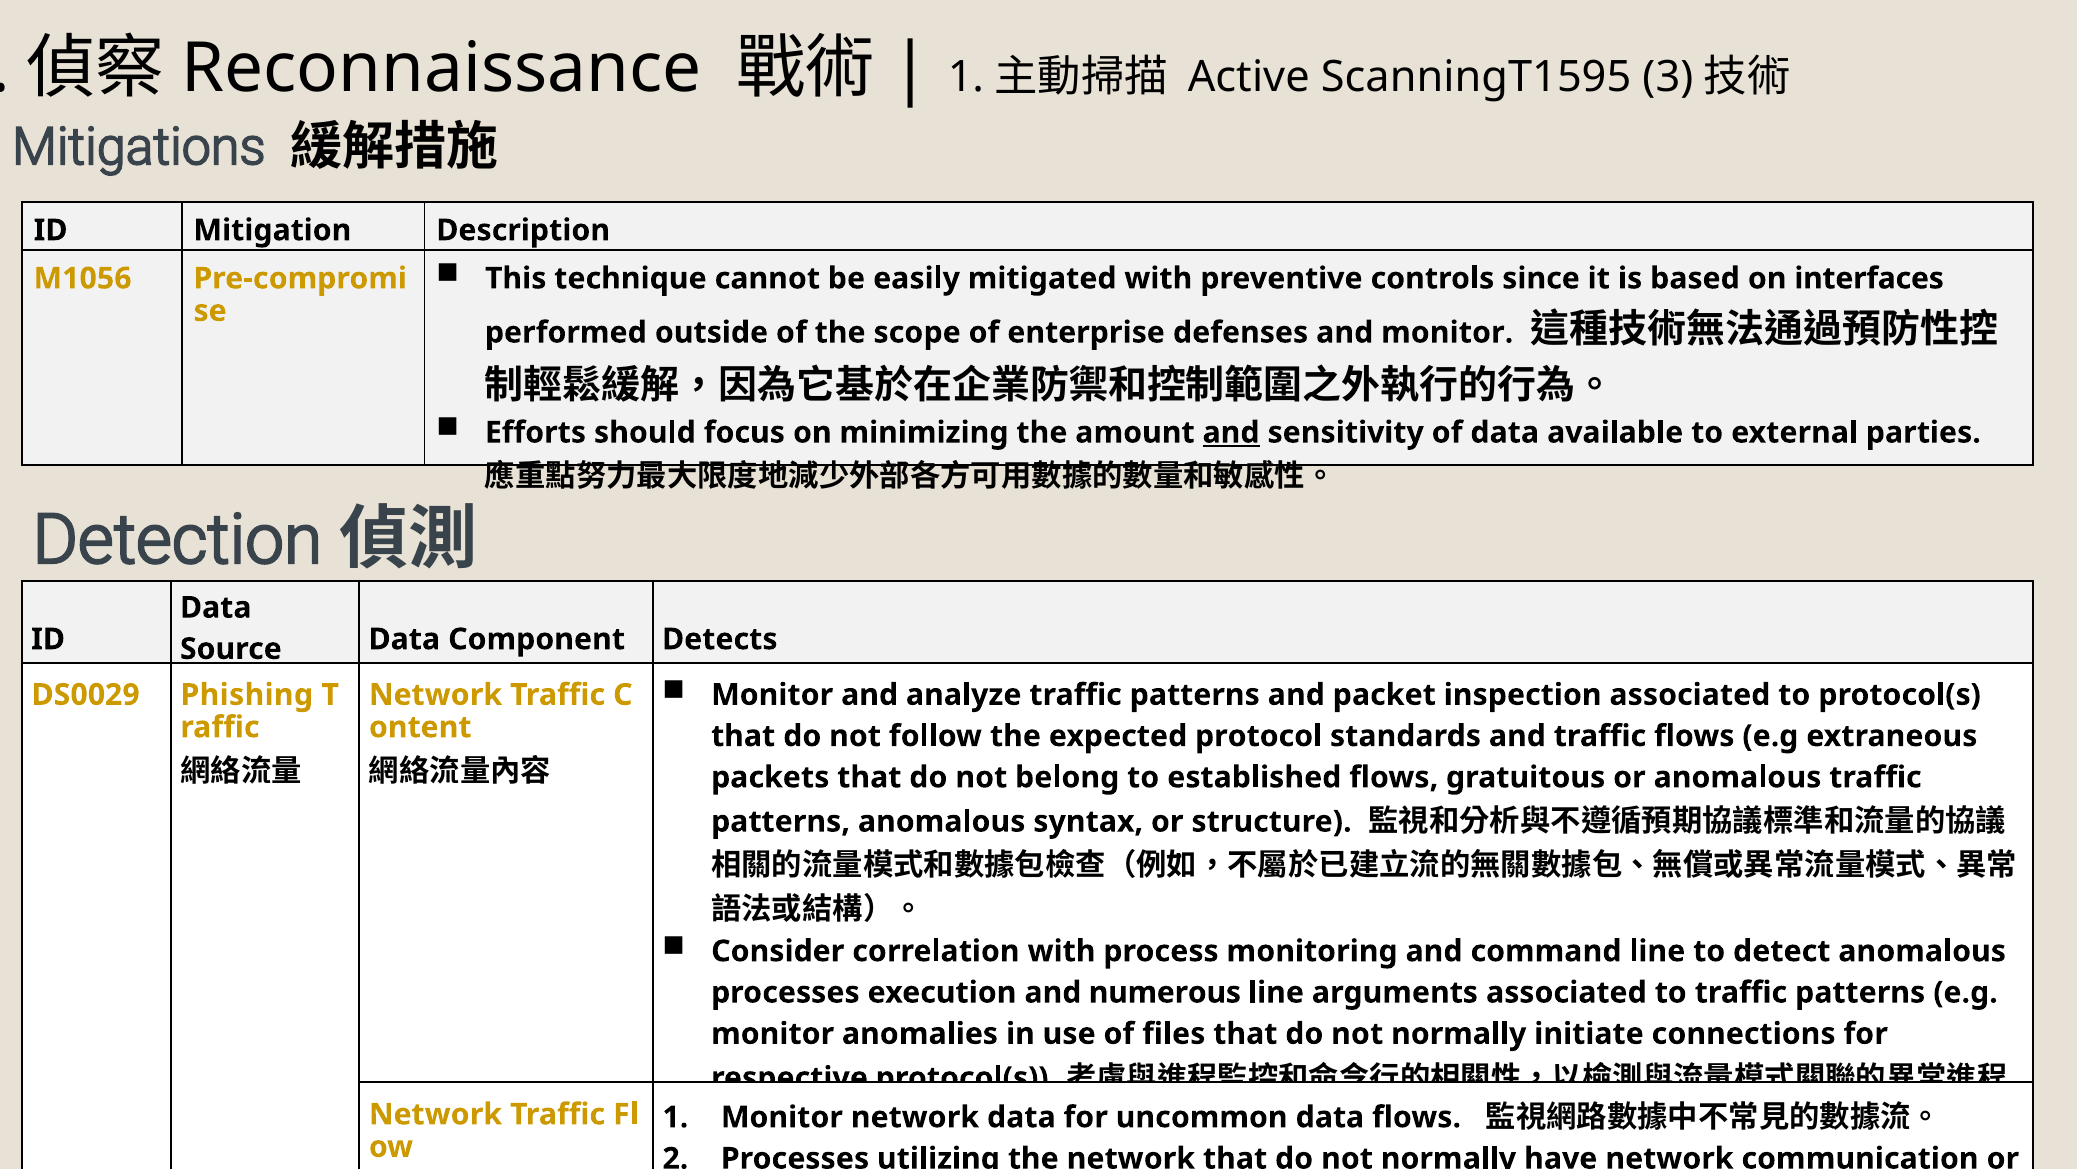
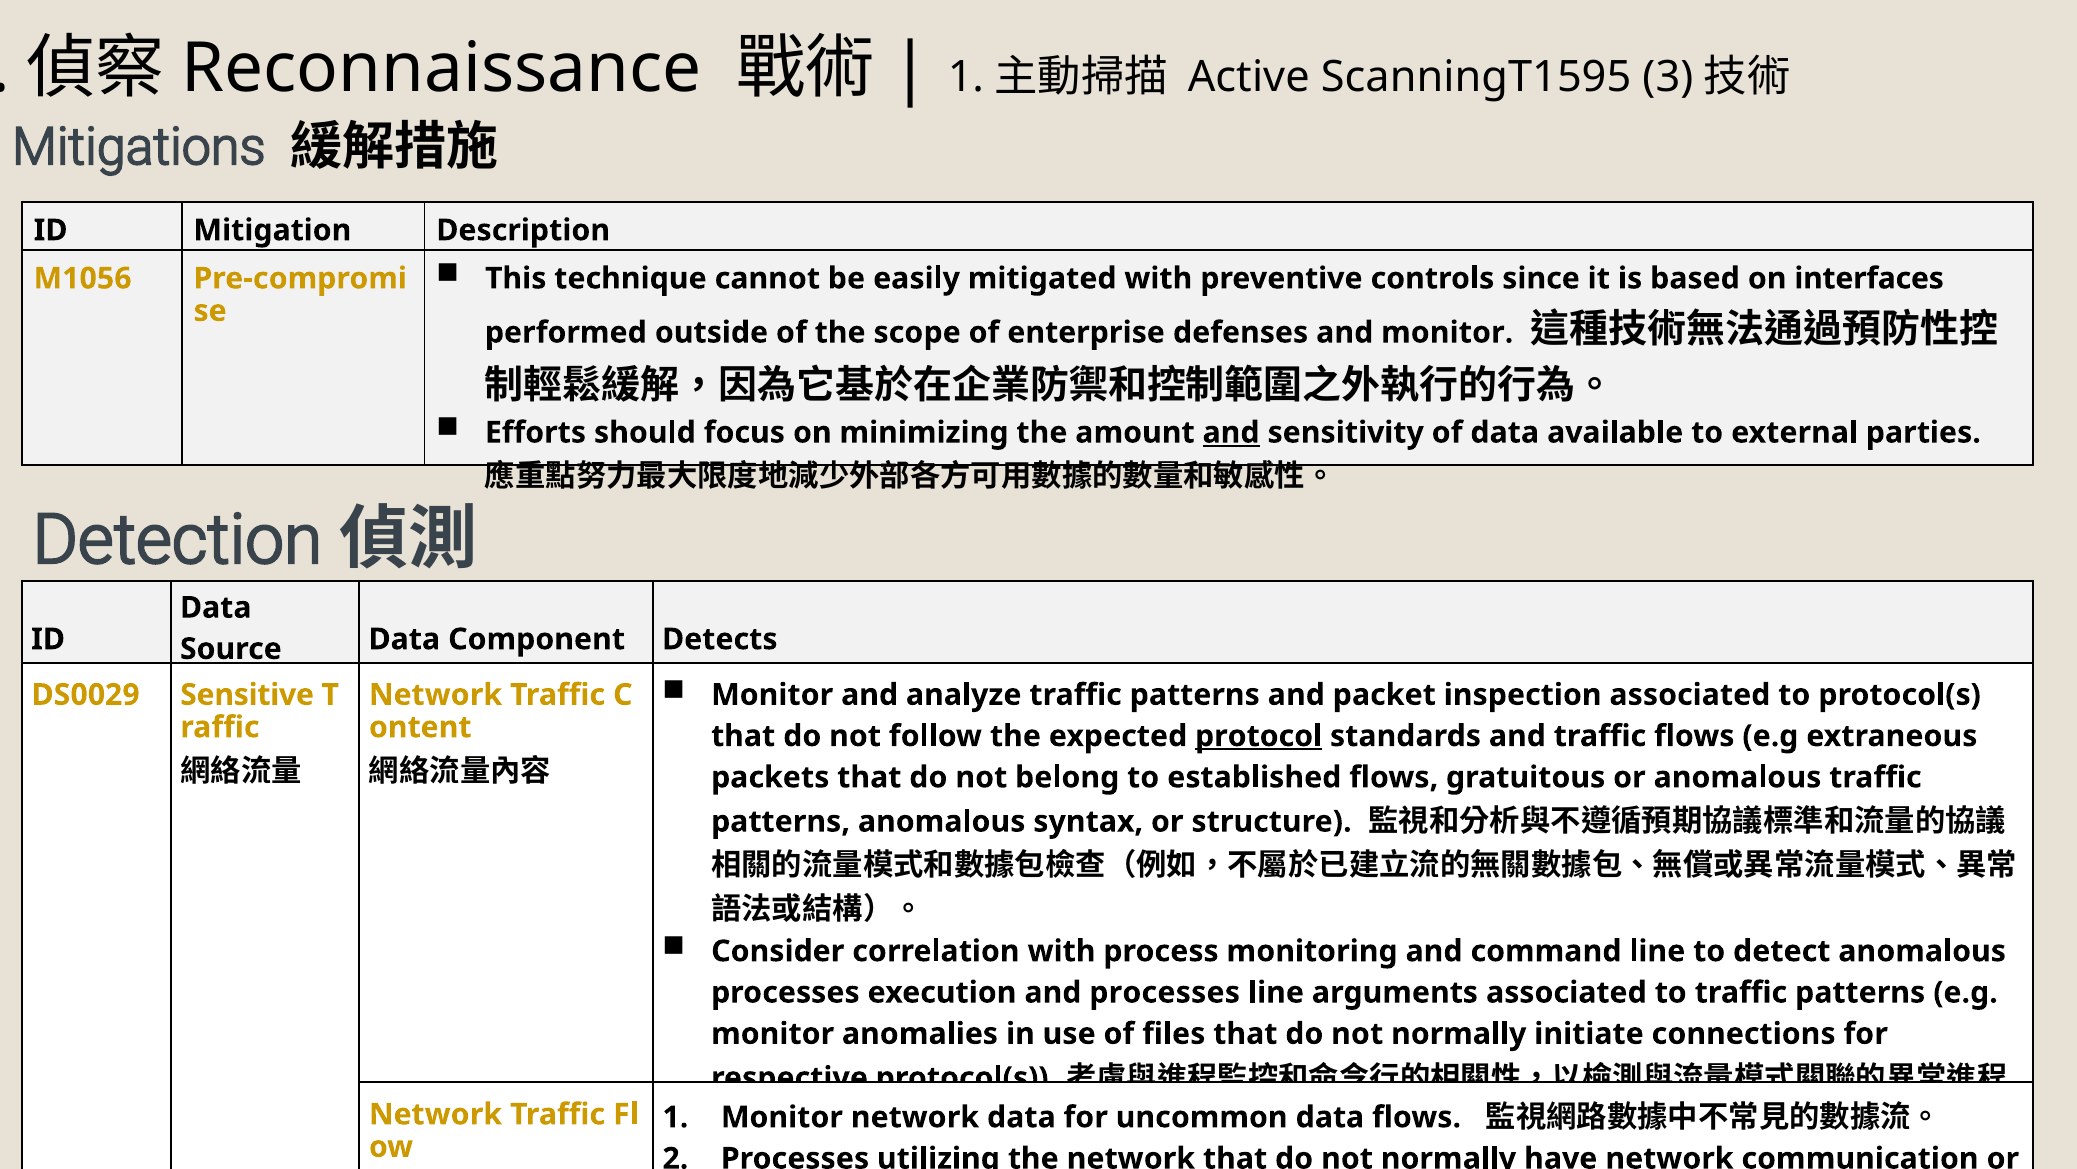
Phishing: Phishing -> Sensitive (247, 694)
protocol underline: none -> present (1259, 736)
and numerous: numerous -> processes (1165, 992)
